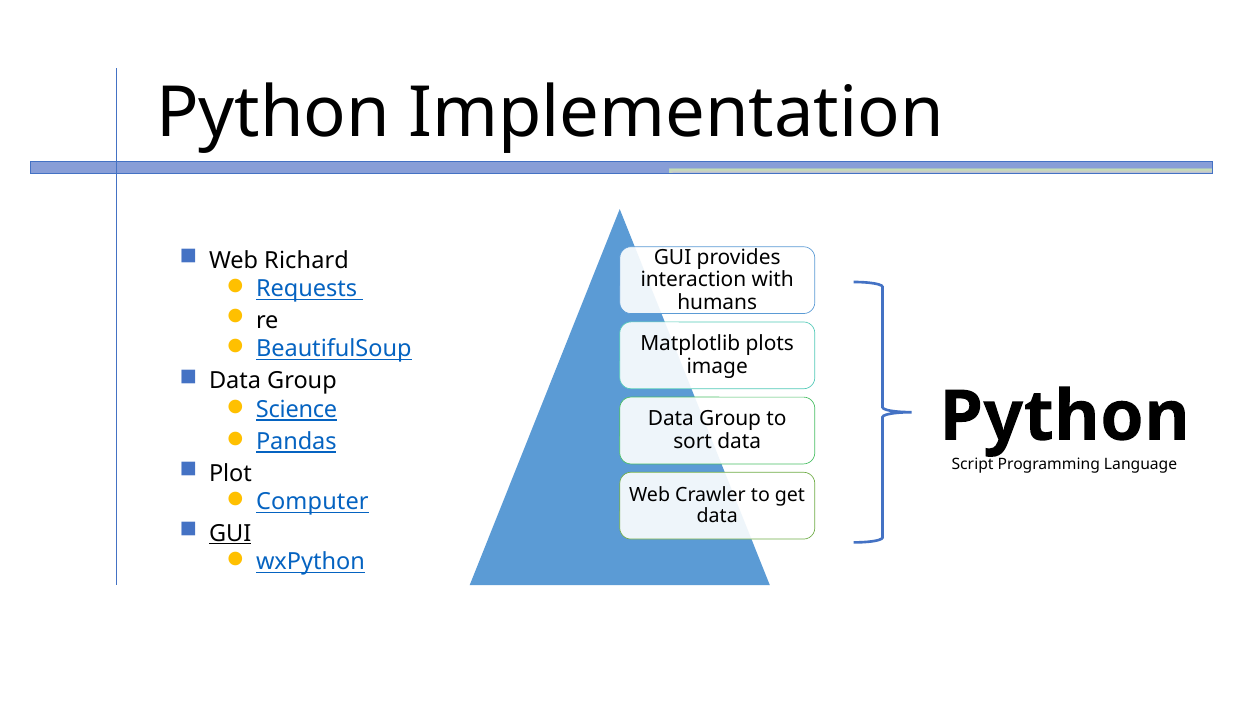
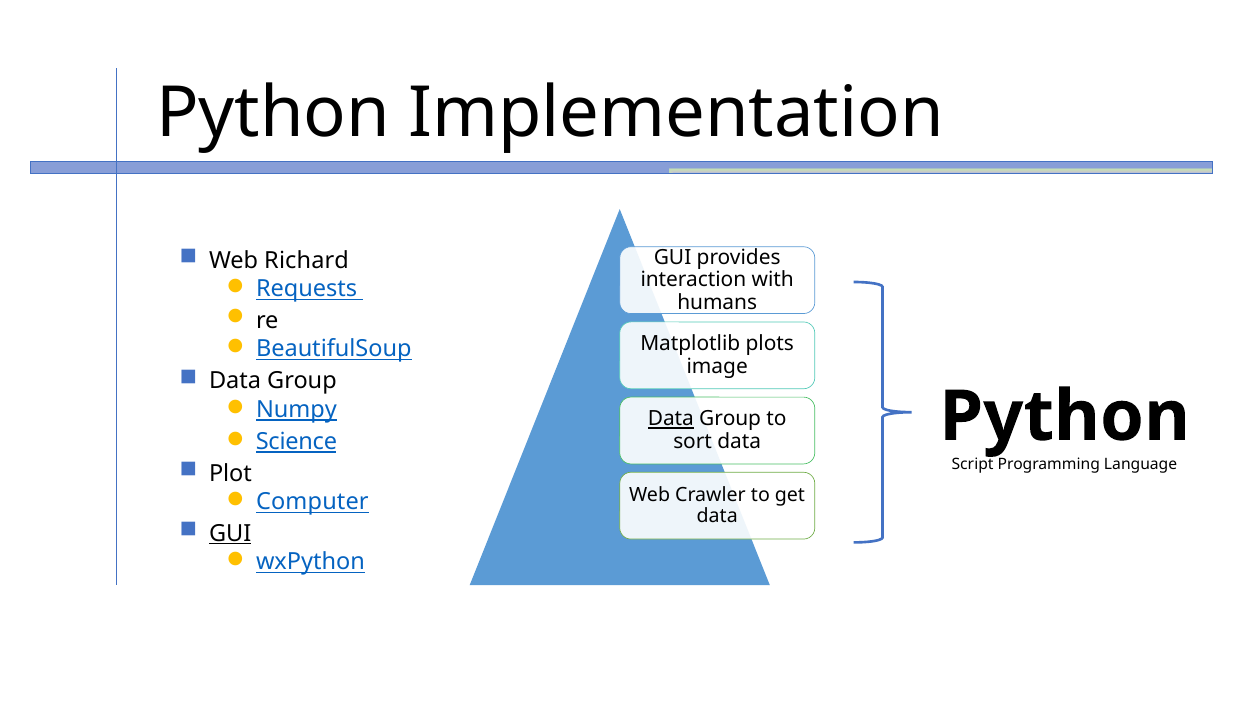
Science: Science -> Numpy (296, 409)
Data underline: none -> present (671, 419)
Pandas: Pandas -> Science (296, 441)
